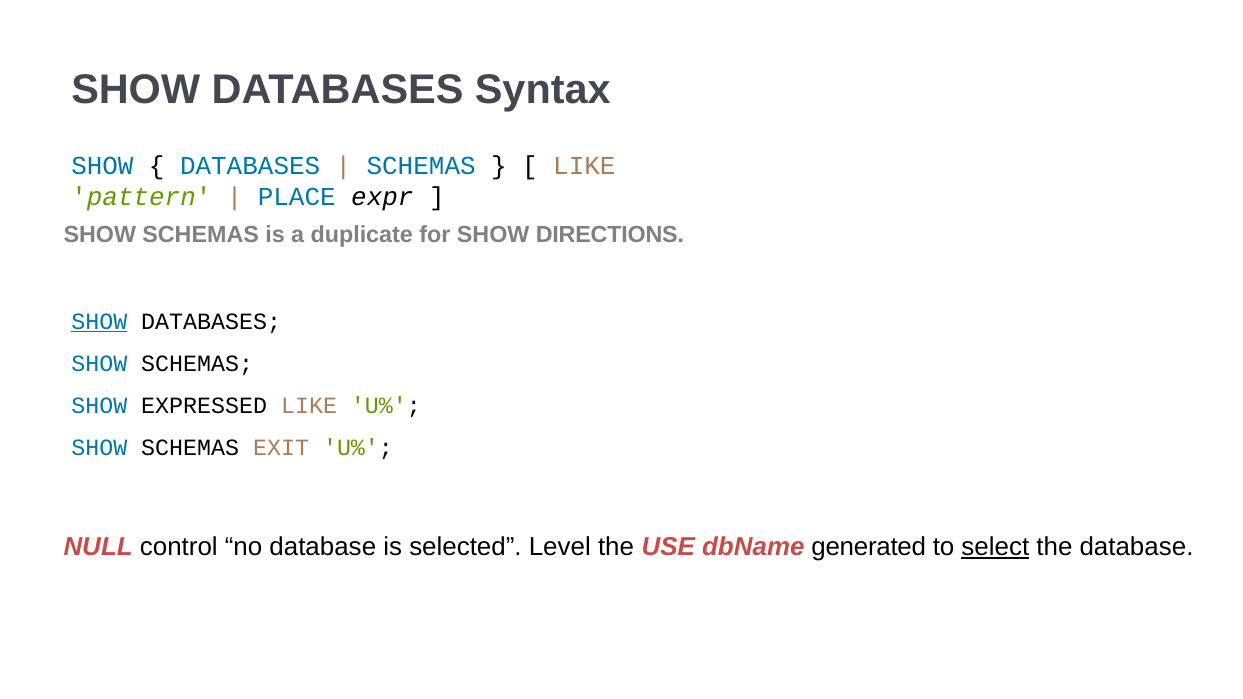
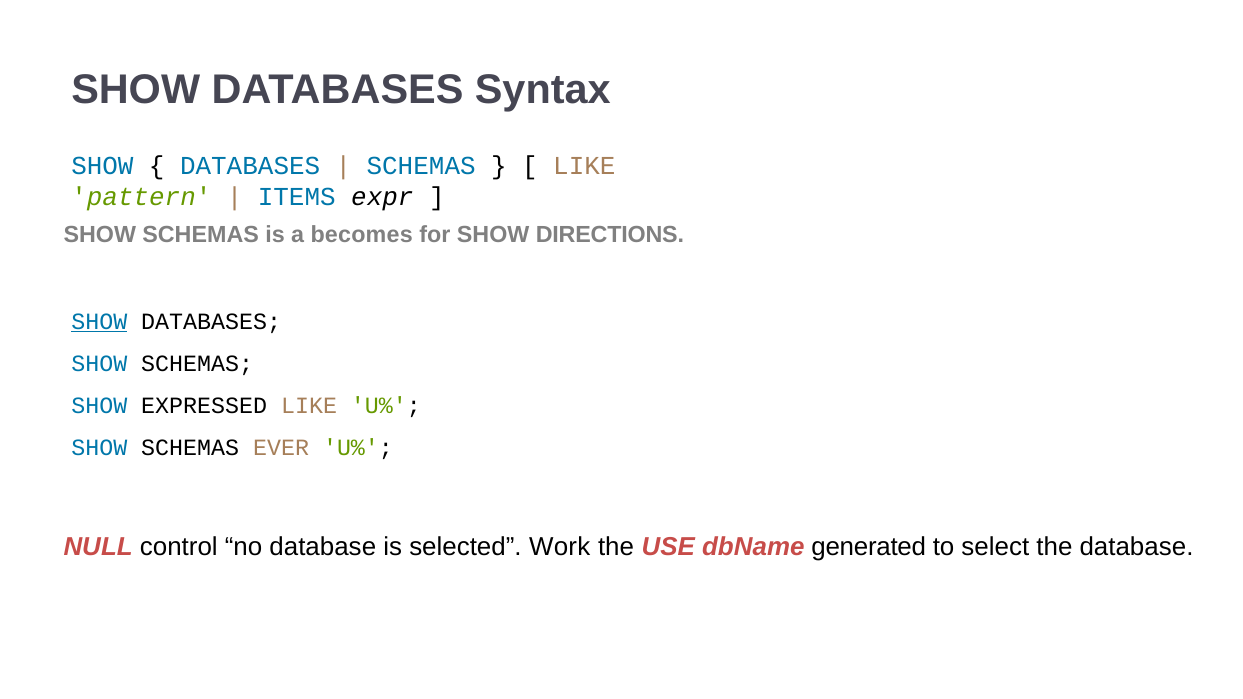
PLACE: PLACE -> ITEMS (297, 197)
duplicate: duplicate -> becomes (362, 235)
EXIT: EXIT -> EVER (281, 447)
Level: Level -> Work (560, 547)
select underline: present -> none (995, 547)
